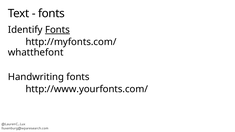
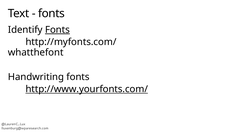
http://www.yourfonts.com/ underline: none -> present (87, 89)
